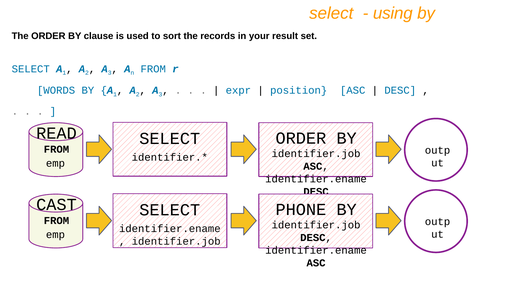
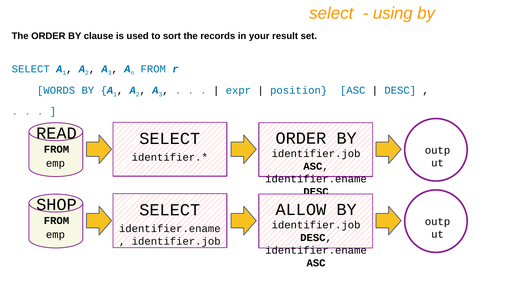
CAST: CAST -> SHOP (56, 205)
PHONE: PHONE -> ALLOW (301, 210)
